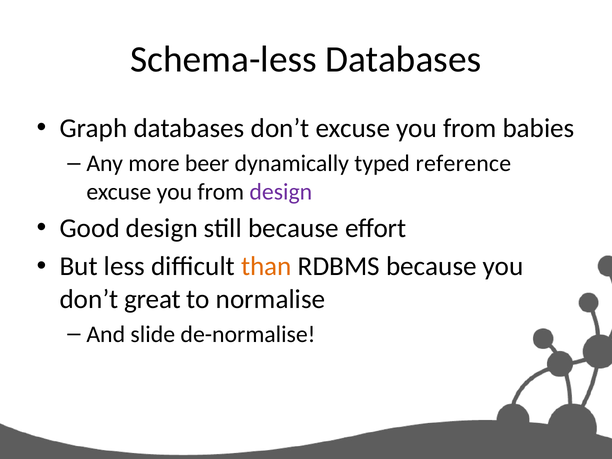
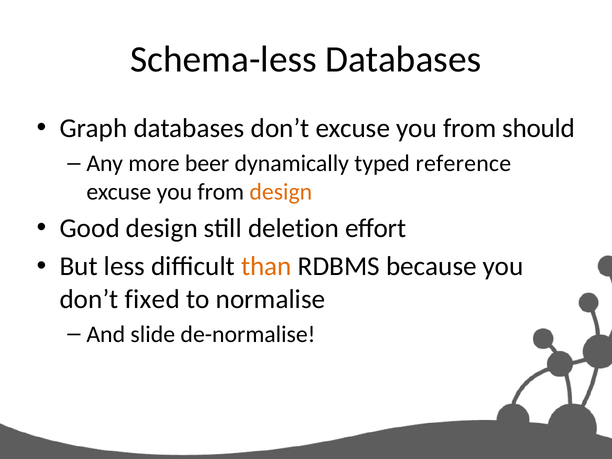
babies: babies -> should (539, 128)
design colour: purple -> orange (281, 192)
still because: because -> deletion (294, 228)
great: great -> fixed (152, 299)
